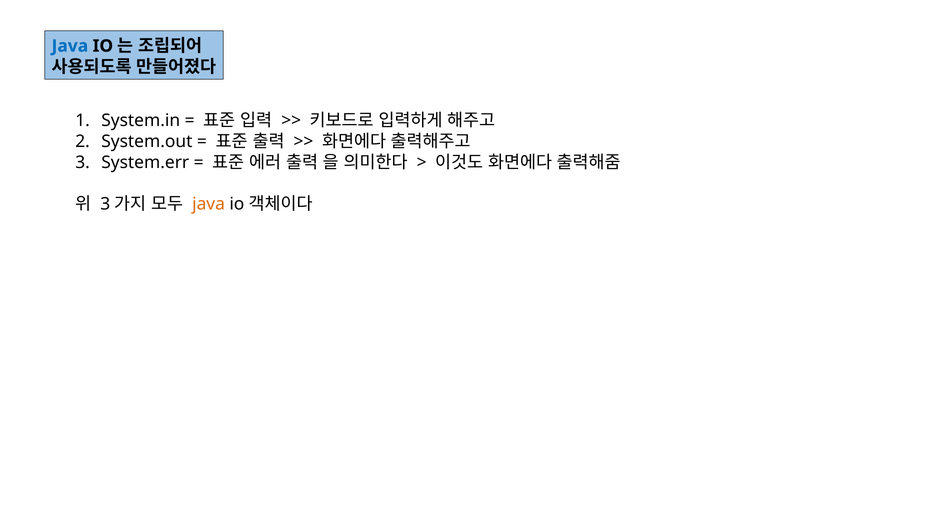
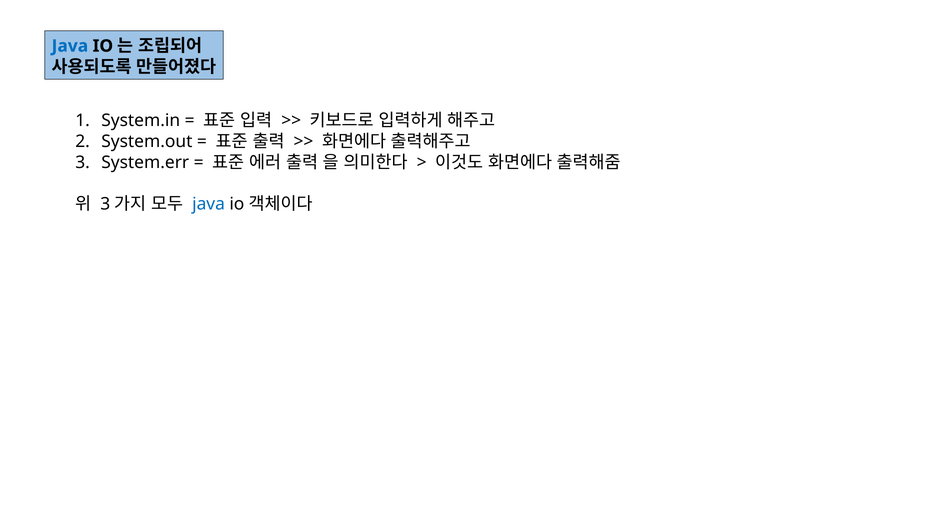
java colour: orange -> blue (209, 204)
